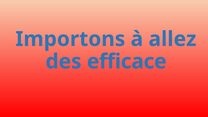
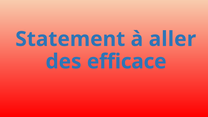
Importons: Importons -> Statement (70, 39)
allez: allez -> aller (172, 39)
